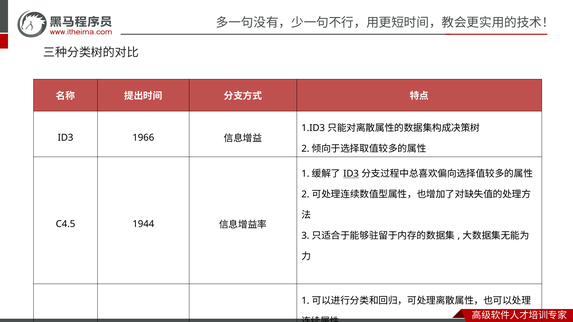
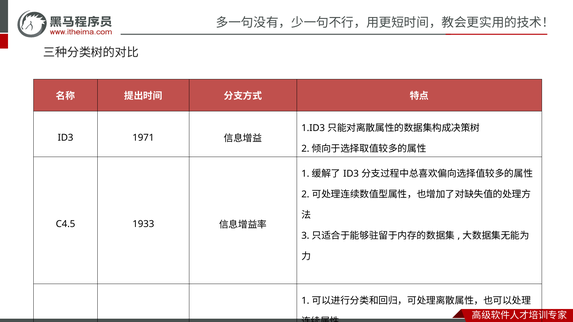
1966: 1966 -> 1971 (143, 138)
ID3 underline: present -> none (351, 174)
1944: 1944 -> 1933 (143, 224)
